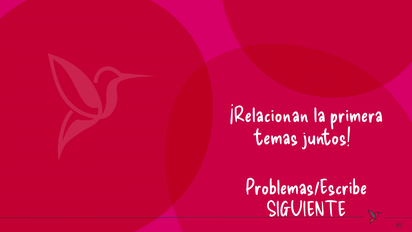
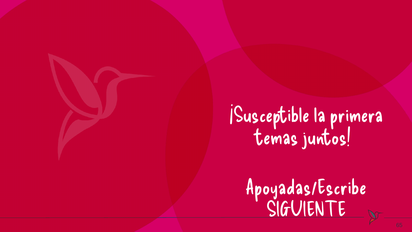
¡Relacionan: ¡Relacionan -> ¡Susceptible (269, 115)
Problemas/Escribe: Problemas/Escribe -> Apoyadas/Escribe (306, 188)
